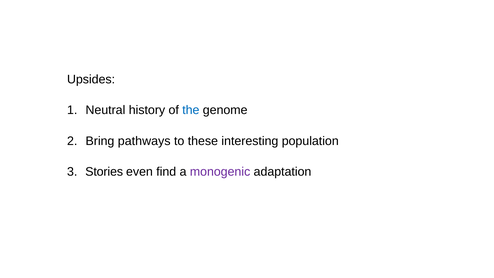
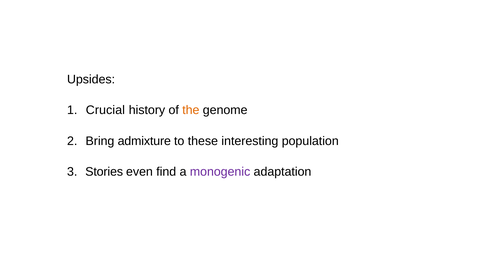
Neutral: Neutral -> Crucial (105, 110)
the colour: blue -> orange (191, 110)
pathways: pathways -> admixture (144, 141)
